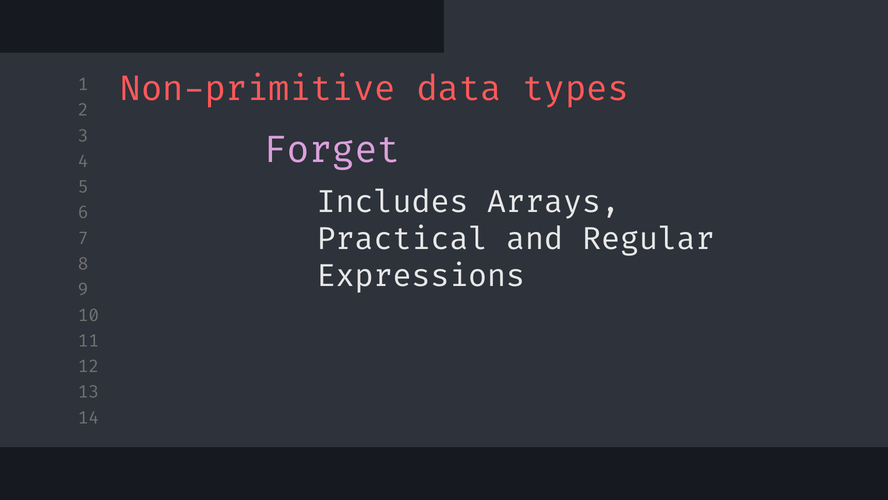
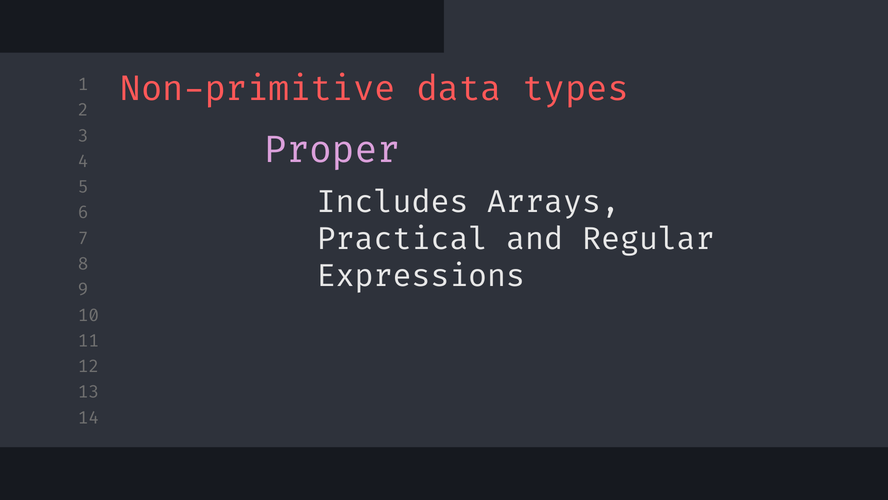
Forget: Forget -> Proper (332, 150)
